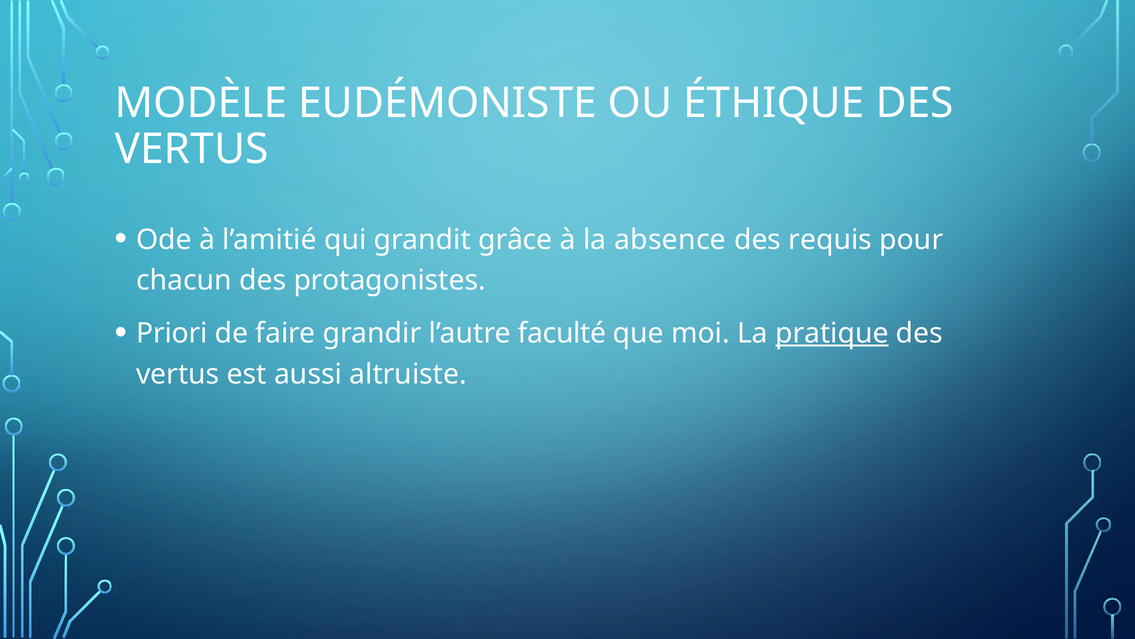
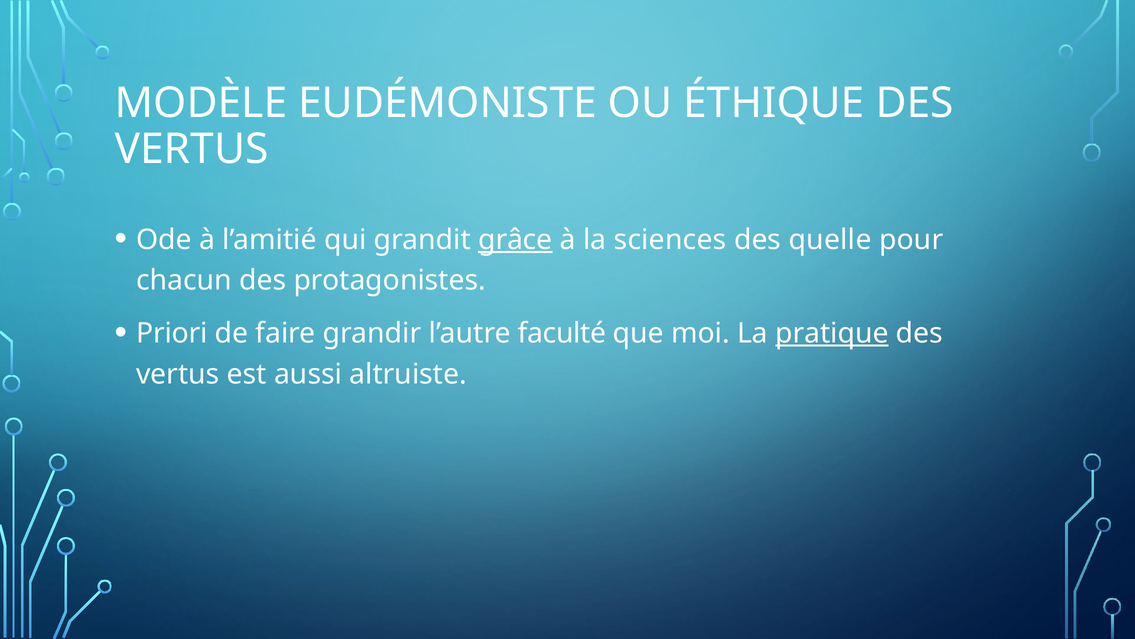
grâce underline: none -> present (515, 240)
absence: absence -> sciences (670, 240)
requis: requis -> quelle (830, 240)
